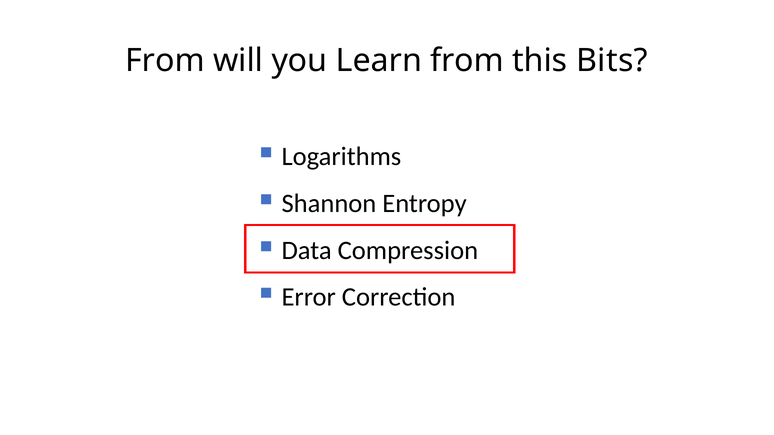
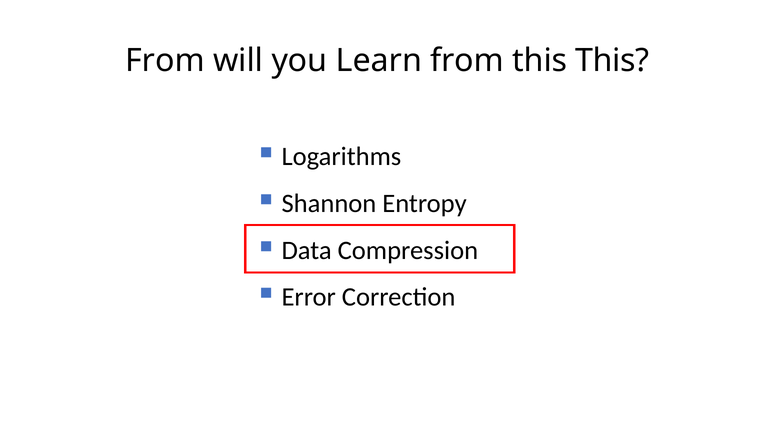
this Bits: Bits -> This (612, 61)
